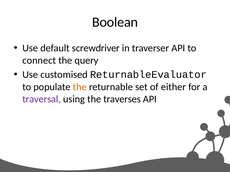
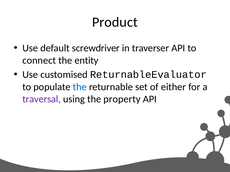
Boolean: Boolean -> Product (115, 22)
query: query -> entity (86, 61)
the colour: orange -> blue (80, 87)
traverses: traverses -> property (122, 99)
